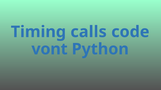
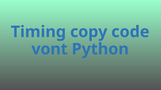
calls: calls -> copy (89, 32)
